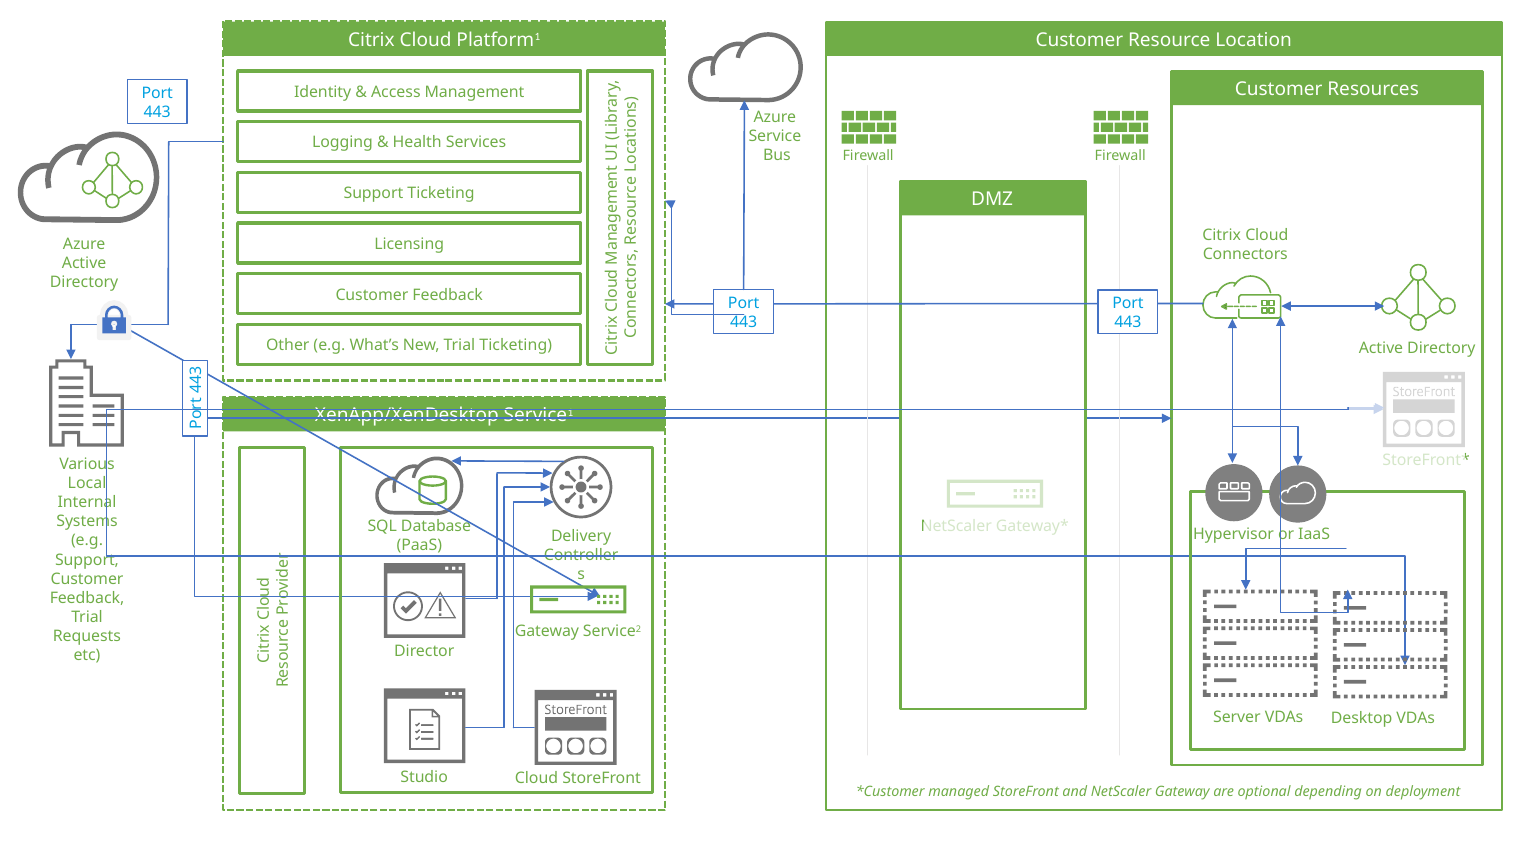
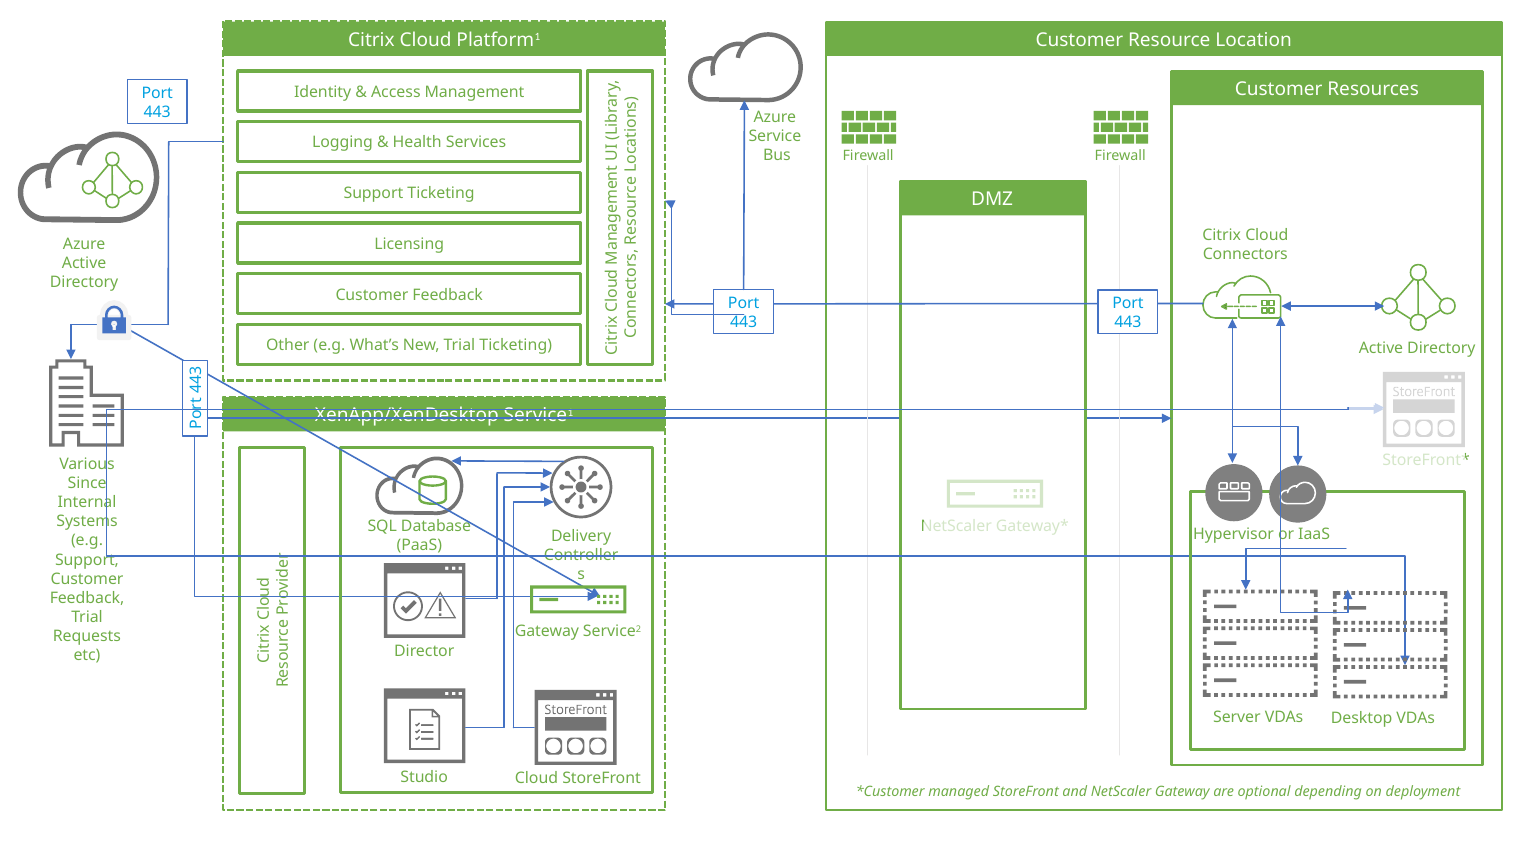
Local: Local -> Since (87, 483)
